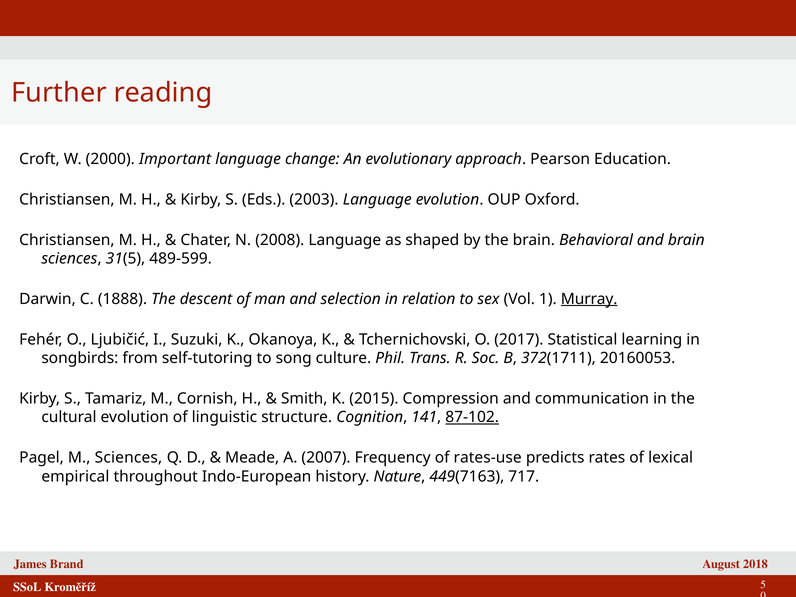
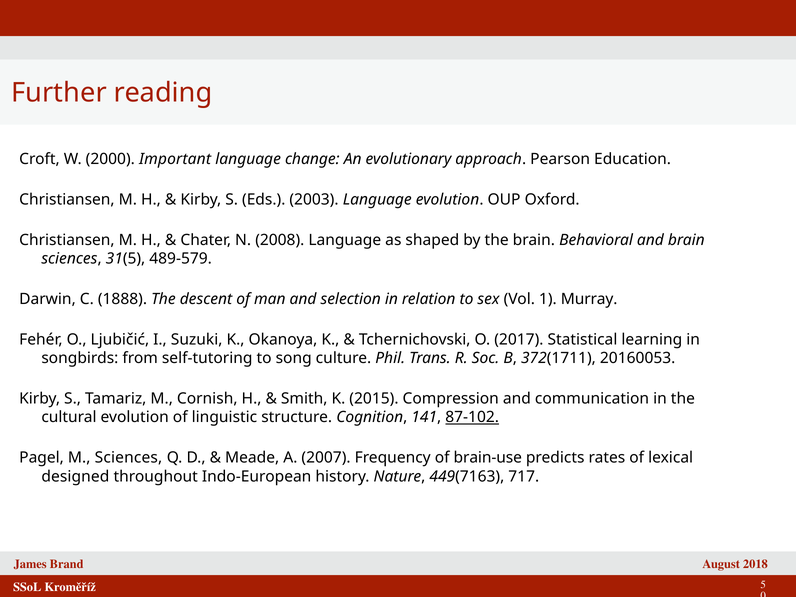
489-599: 489-599 -> 489-579 (181, 259)
Murray underline: present -> none (589, 299)
rates-use: rates-use -> brain-use (488, 458)
empirical: empirical -> designed (75, 476)
